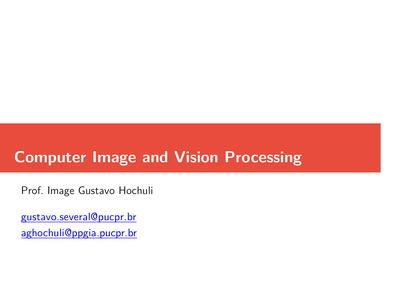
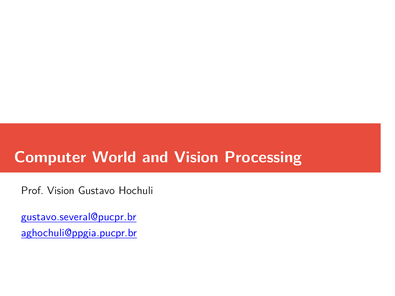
Computer Image: Image -> World (114, 157)
Prof Image: Image -> Vision (61, 191)
